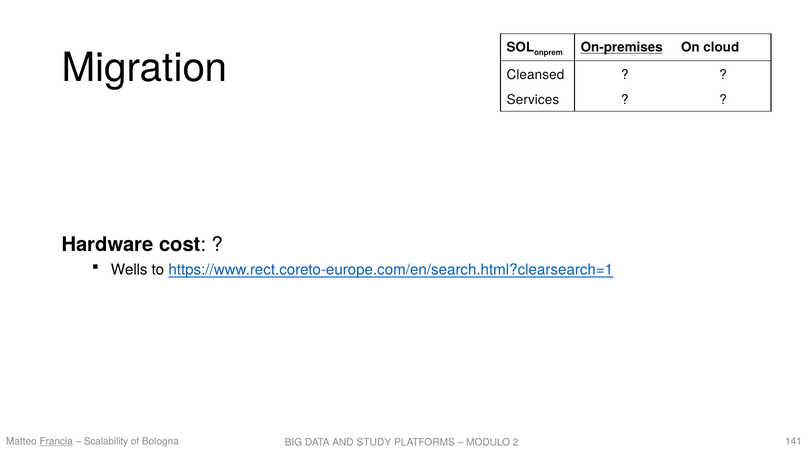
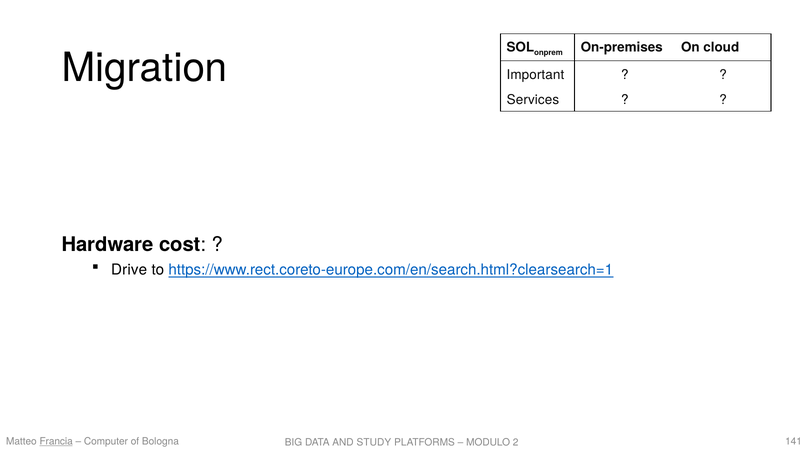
On-premises underline: present -> none (622, 47)
Cleansed: Cleansed -> Important (535, 75)
Wells: Wells -> Drive (129, 270)
Scalability: Scalability -> Computer (106, 442)
